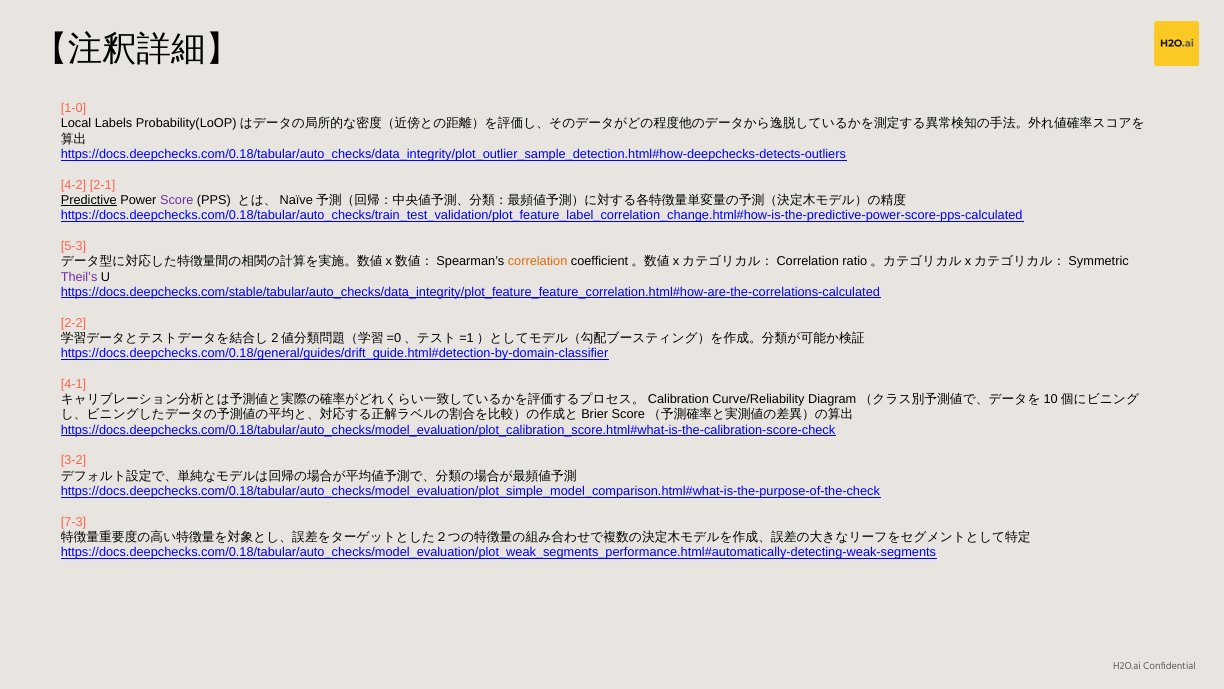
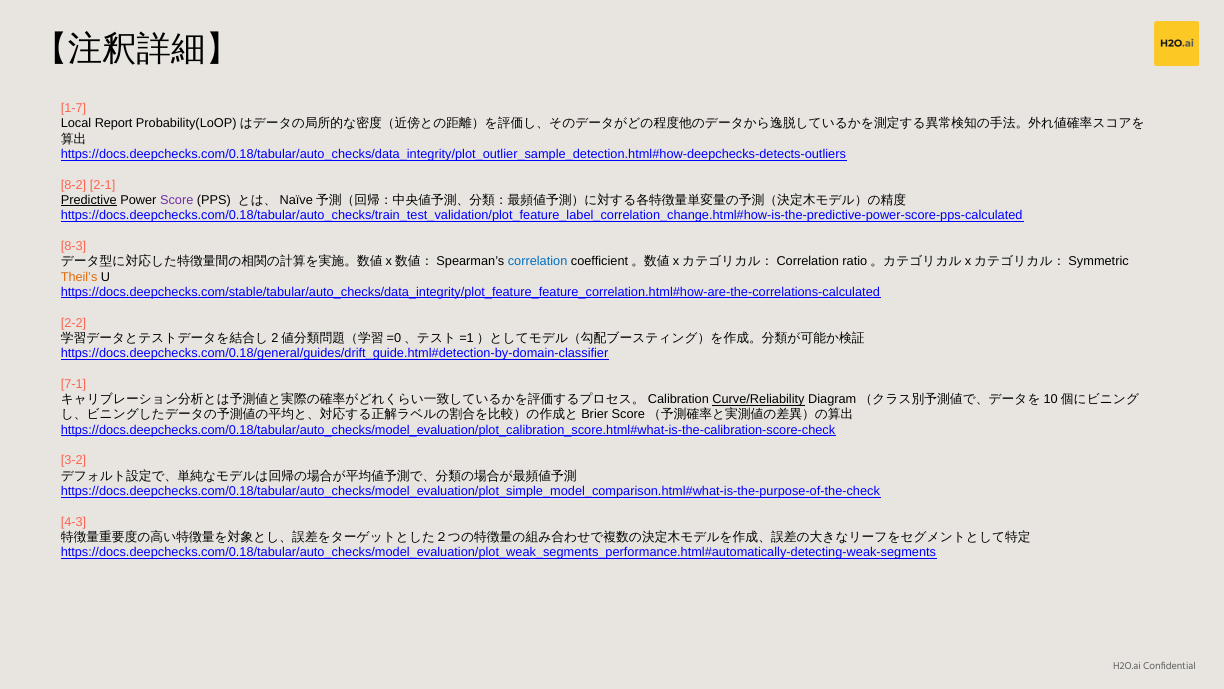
1-0: 1-0 -> 1-7 (73, 108)
Labels: Labels -> Report (114, 124)
4-2: 4-2 -> 8-2 (73, 185)
5-3: 5-3 -> 8-3 (73, 246)
correlation colour: orange -> blue (538, 261)
Theil’s colour: purple -> orange (79, 277)
4-1: 4-1 -> 7-1 (73, 384)
Curve/Reliability underline: none -> present (758, 399)
7-3: 7-3 -> 4-3 (73, 522)
